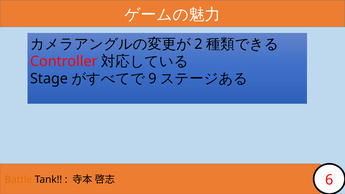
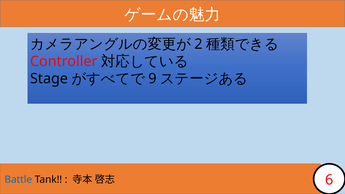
Battle colour: orange -> blue (18, 180)
